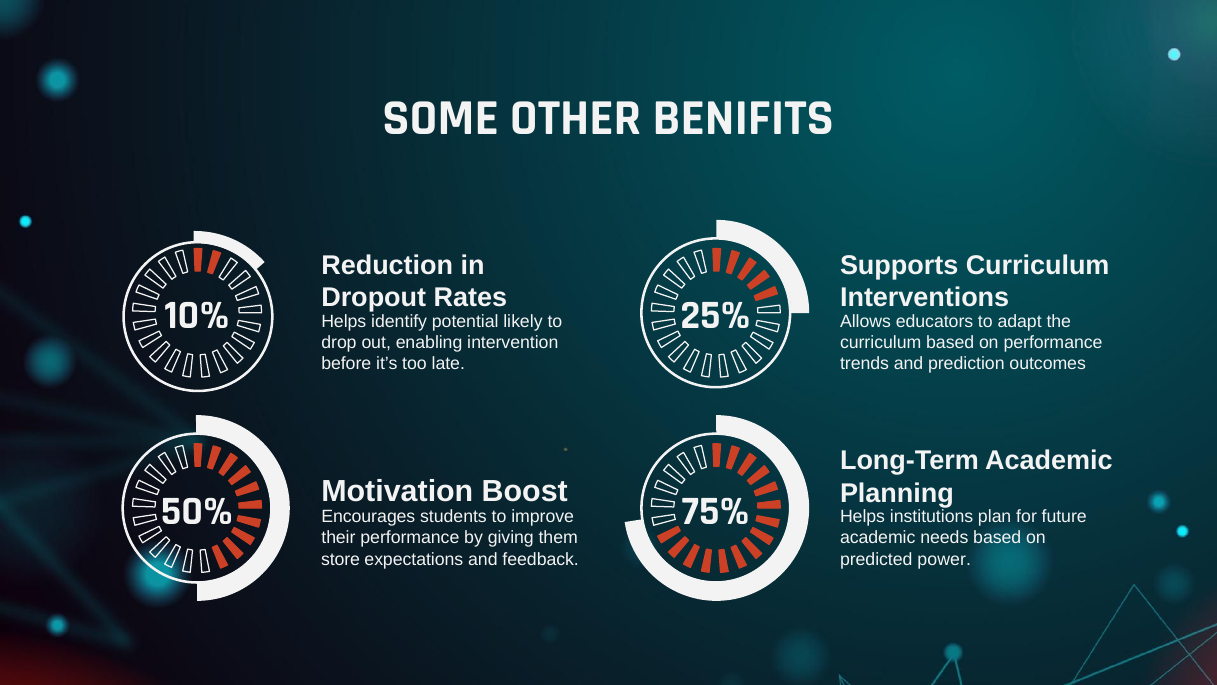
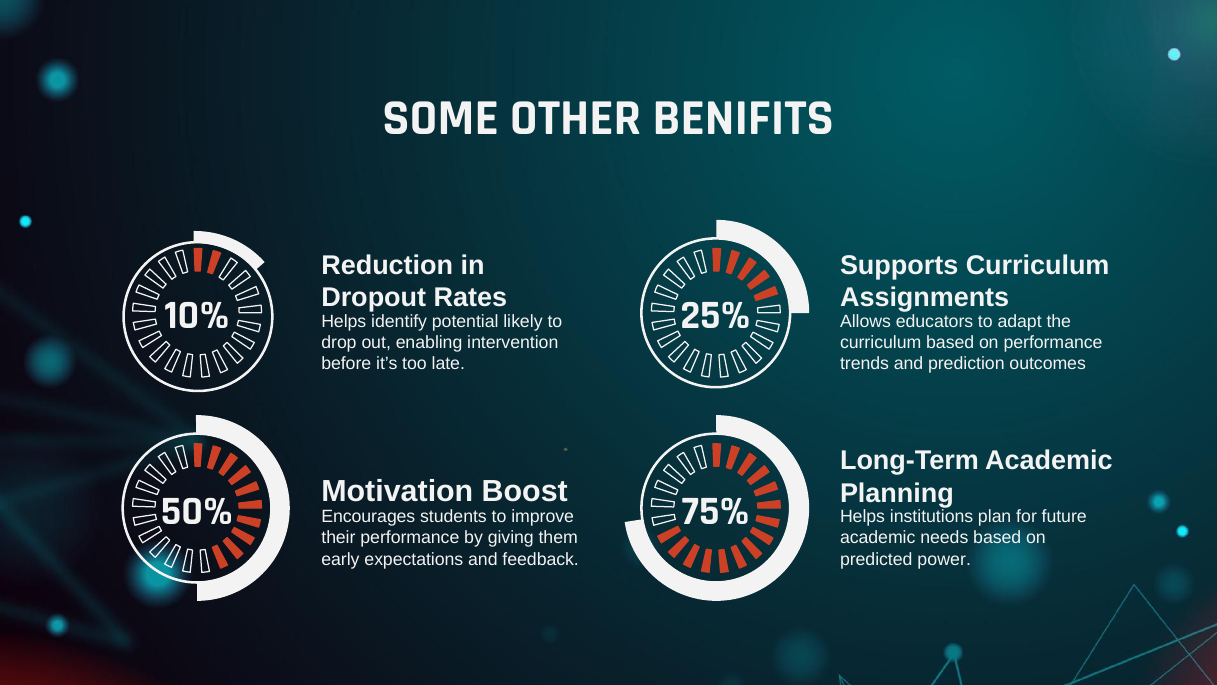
Interventions: Interventions -> Assignments (925, 298)
store: store -> early (340, 559)
